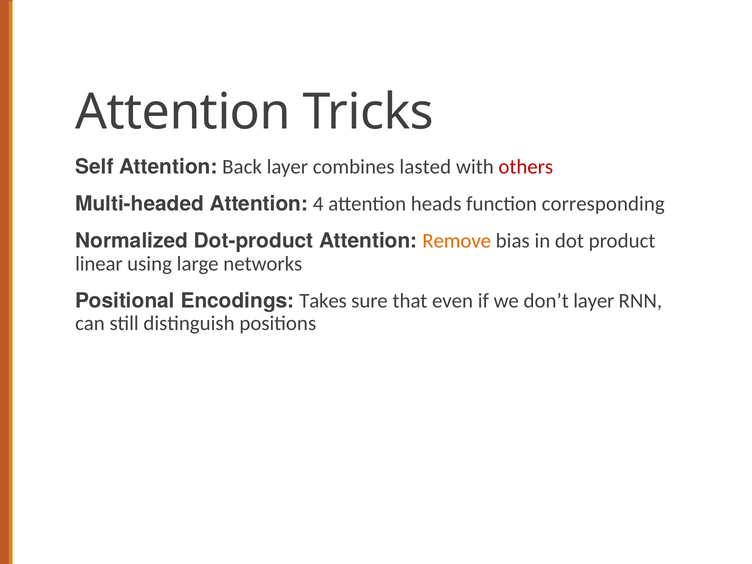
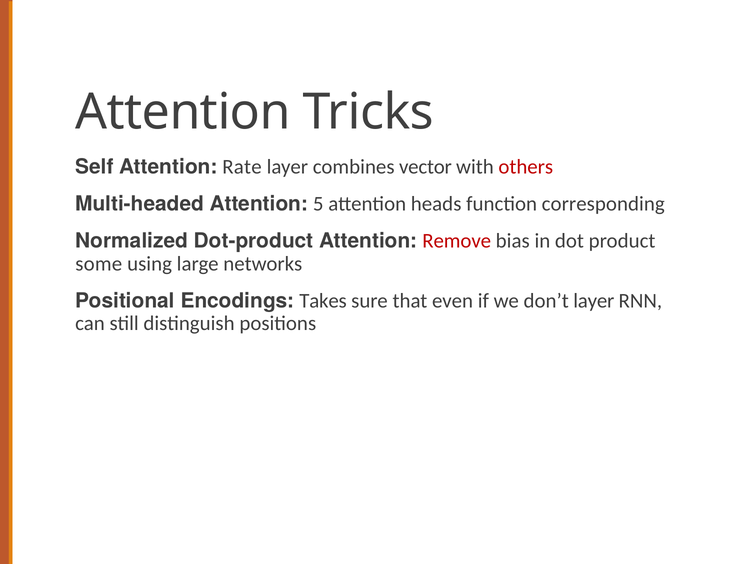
Back: Back -> Rate (242, 167)
lasted: lasted -> vector (425, 167)
4: 4 -> 5 (318, 204)
Remove colour: orange -> red (457, 241)
linear: linear -> some (99, 264)
